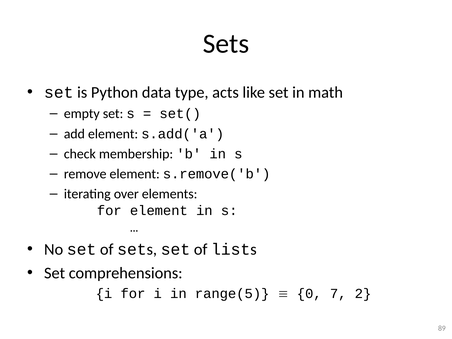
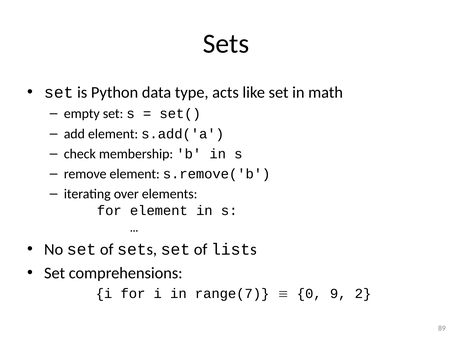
range(5: range(5 -> range(7 (232, 293)
7: 7 -> 9 (338, 293)
